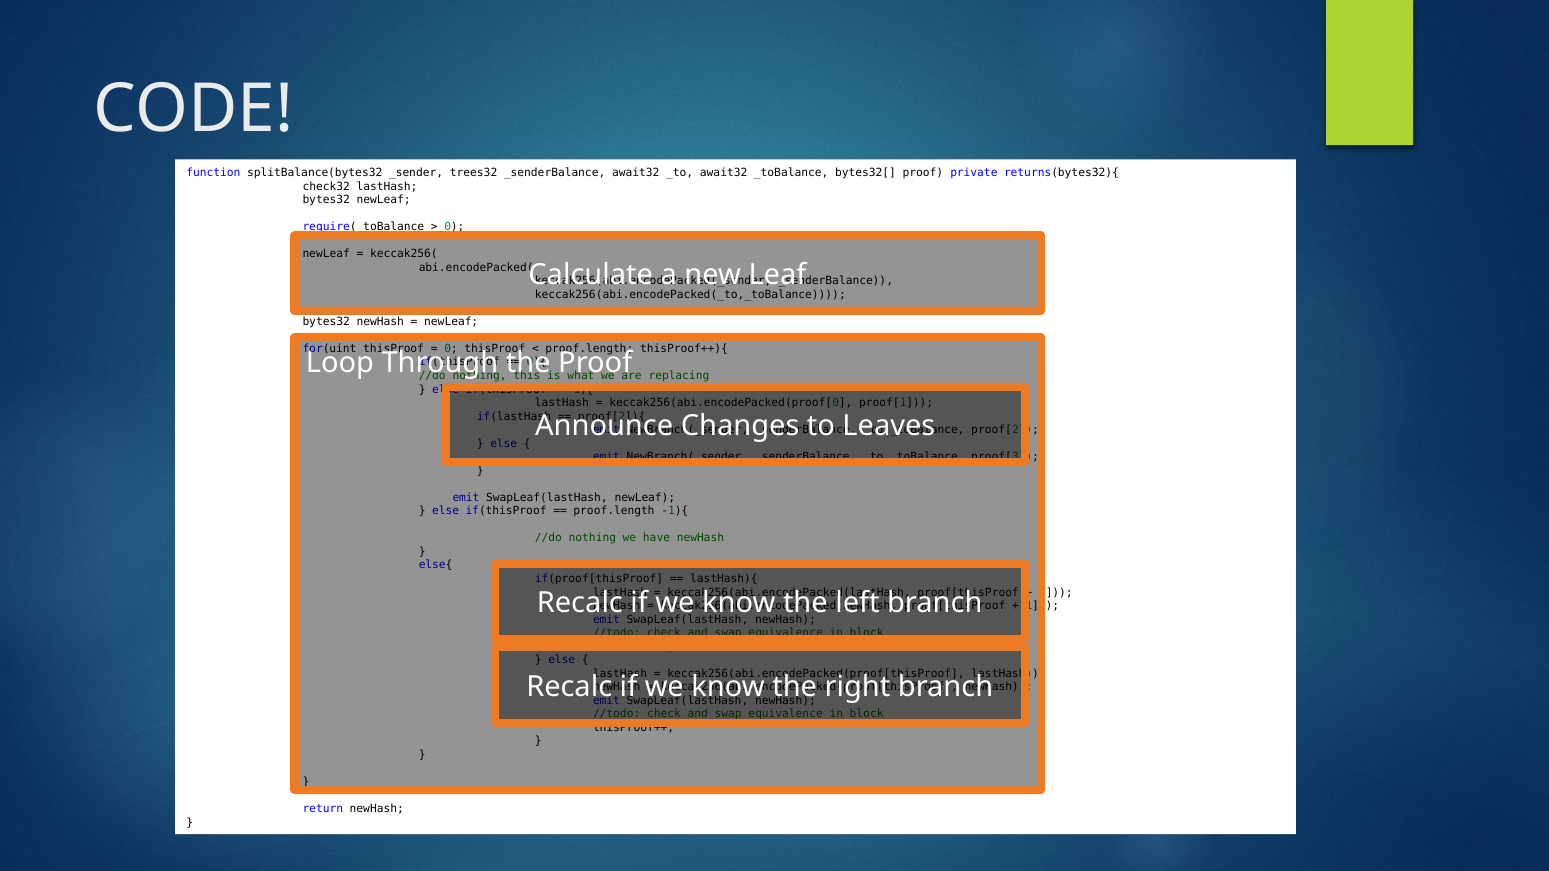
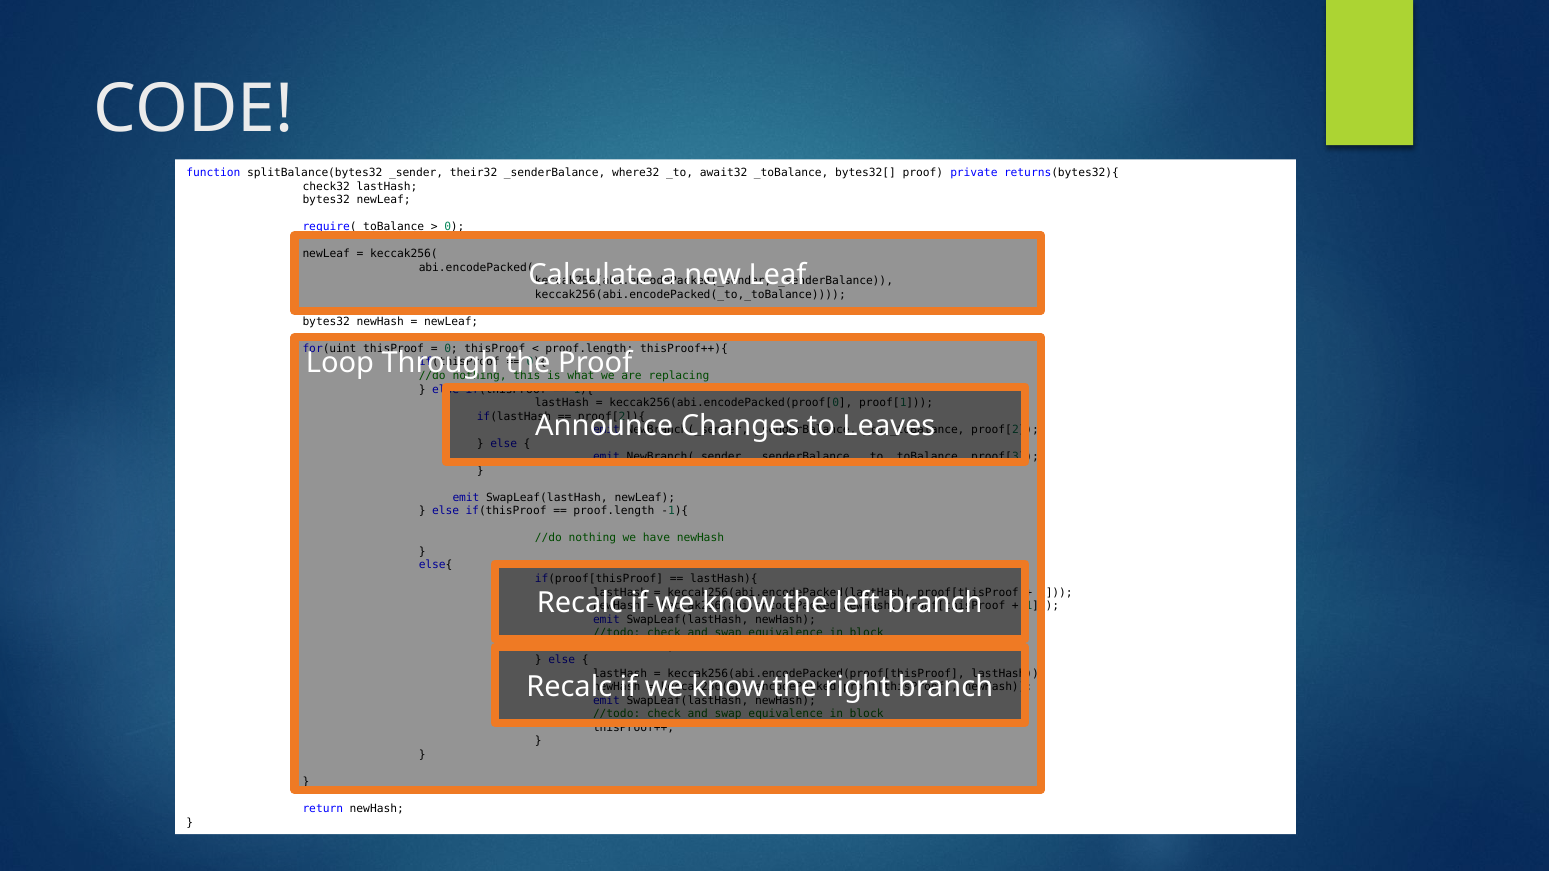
trees32: trees32 -> their32 (474, 173)
_senderBalance await32: await32 -> where32 (636, 173)
